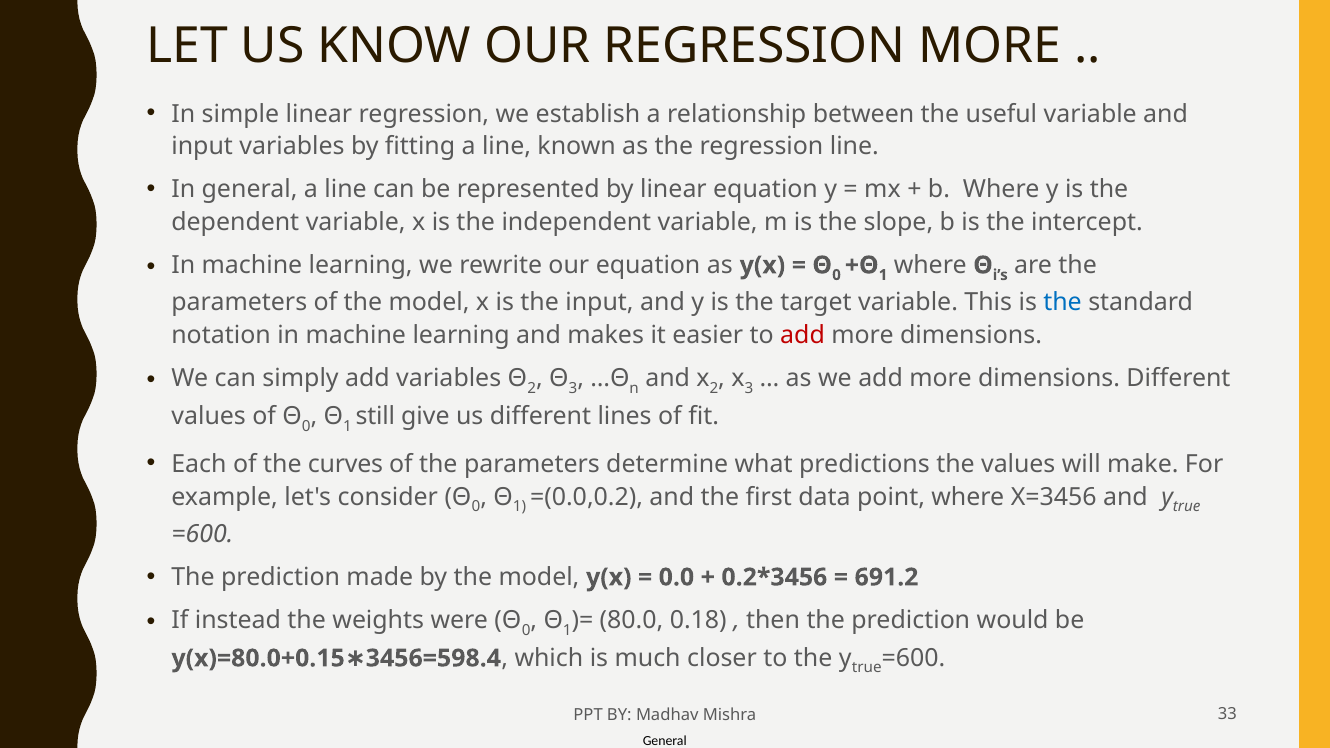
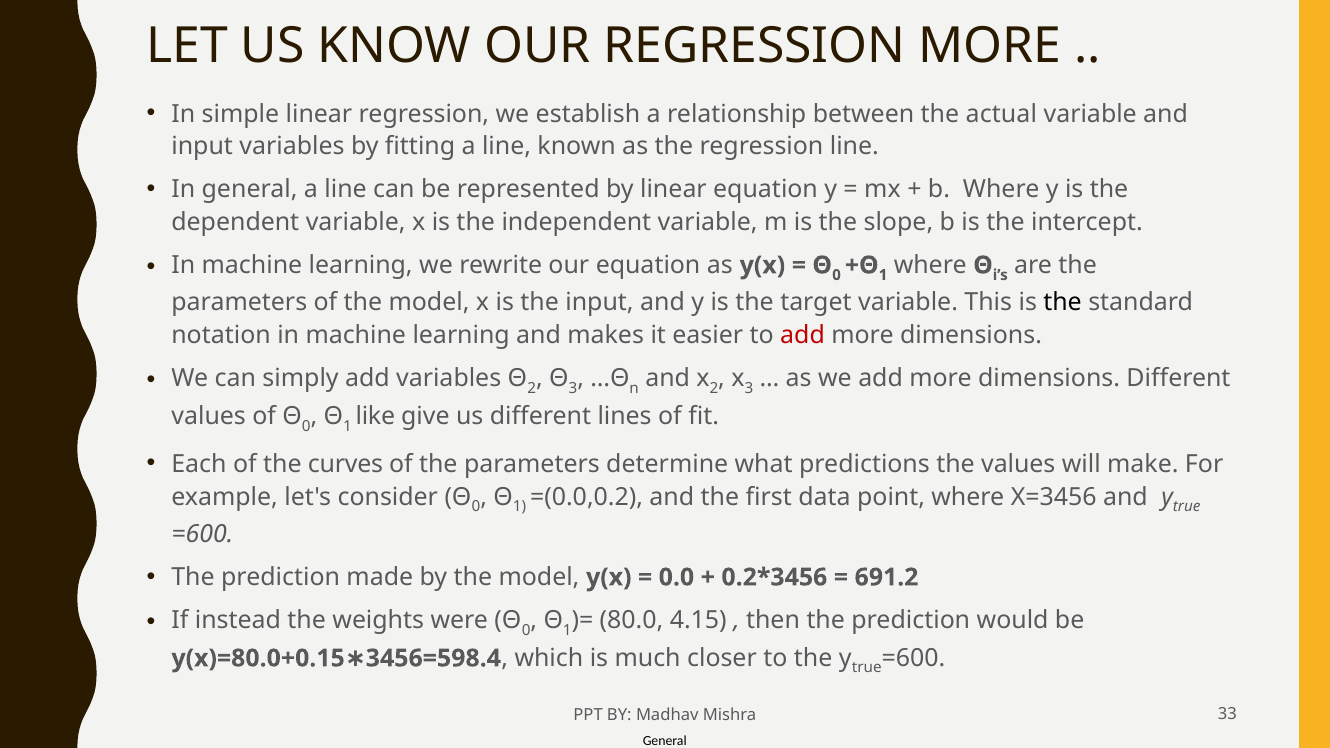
useful: useful -> actual (1001, 114)
the colour: blue -> black (1063, 303)
still: still -> like (375, 417)
0.18: 0.18 -> 4.15 (698, 620)
